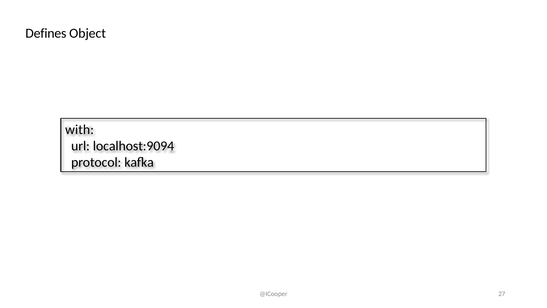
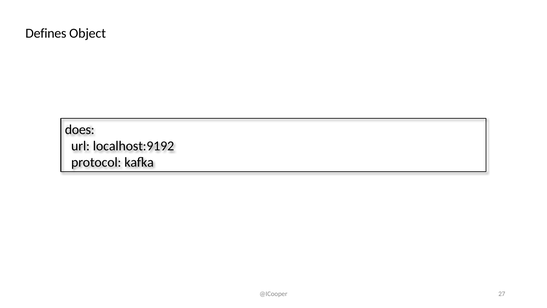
with: with -> does (80, 129)
localhost:9094: localhost:9094 -> localhost:9192 (133, 146)
